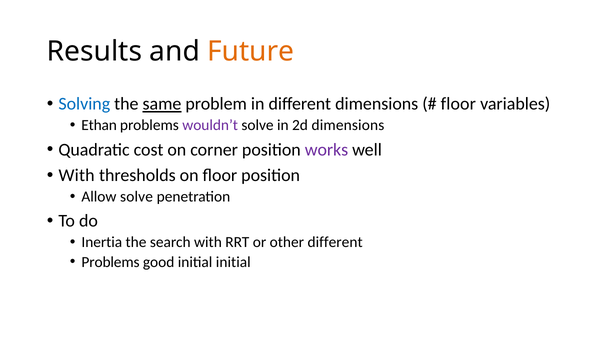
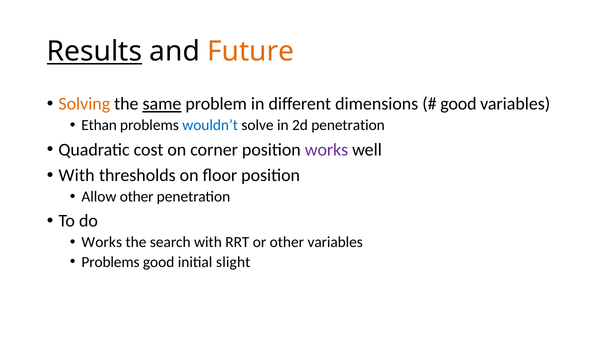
Results underline: none -> present (95, 52)
Solving colour: blue -> orange (84, 104)
floor: floor -> good (458, 104)
wouldn’t colour: purple -> blue (210, 125)
2d dimensions: dimensions -> penetration (348, 125)
Allow solve: solve -> other (137, 197)
Inertia: Inertia -> Works (102, 242)
other different: different -> variables (335, 242)
initial initial: initial -> slight (233, 262)
